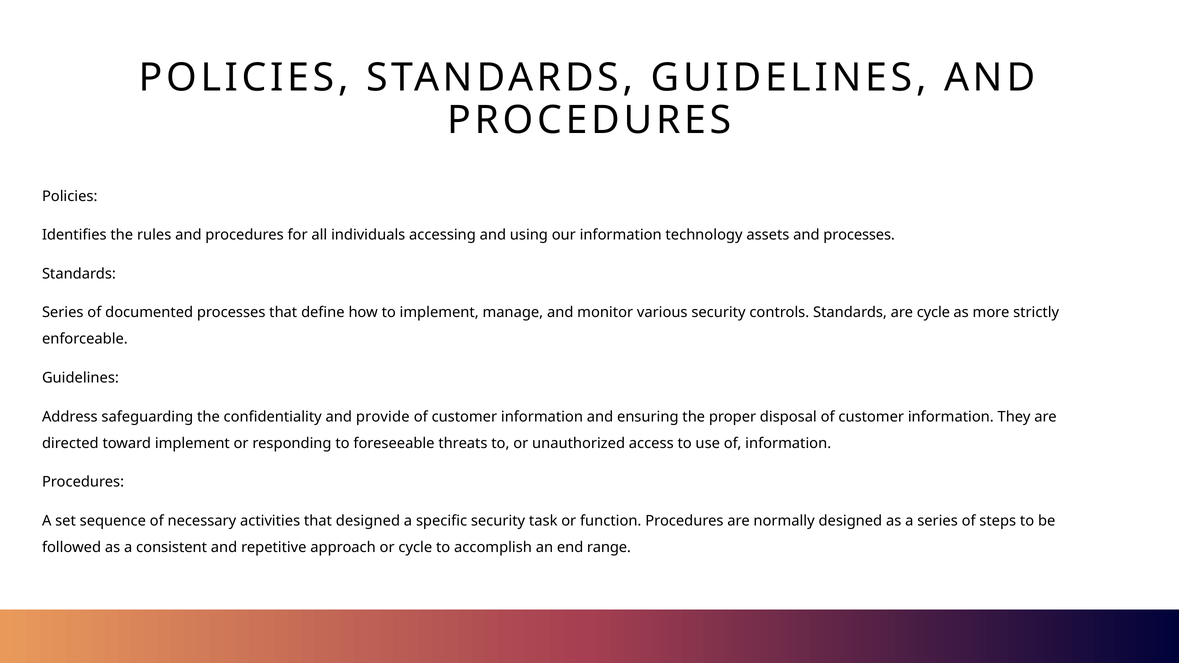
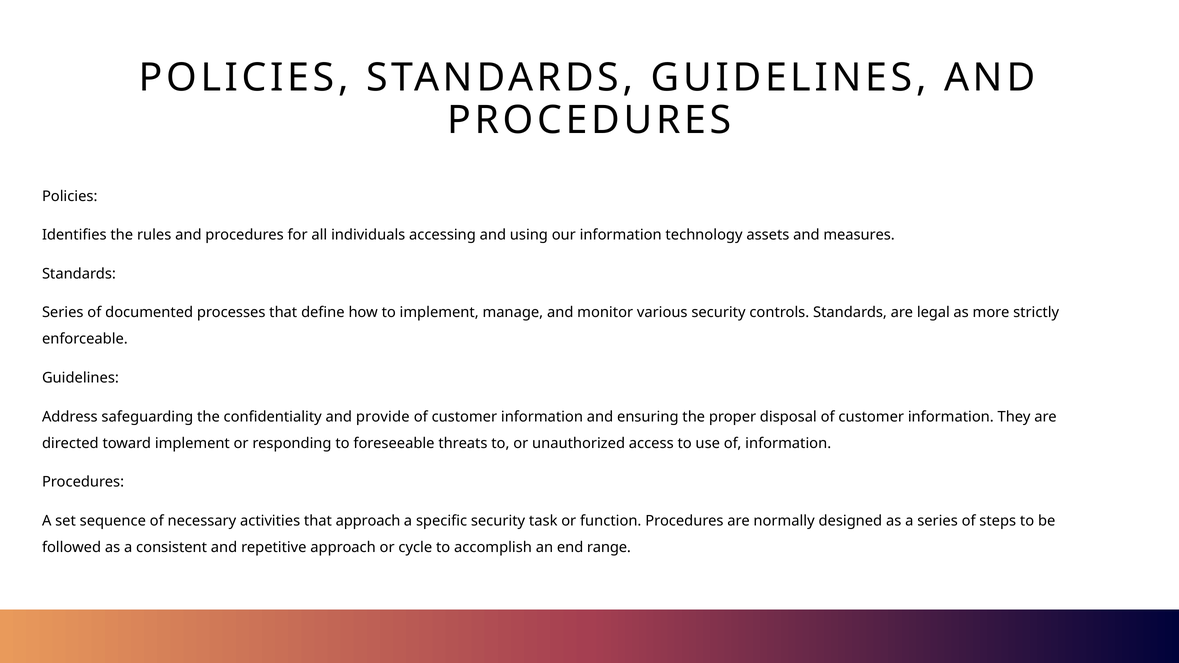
and processes: processes -> measures (859, 235)
are cycle: cycle -> legal (933, 313)
that designed: designed -> approach (368, 521)
